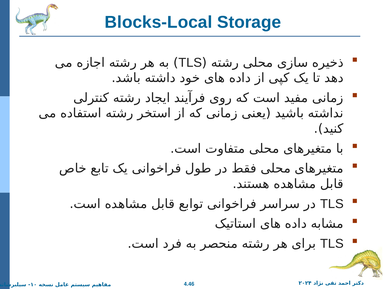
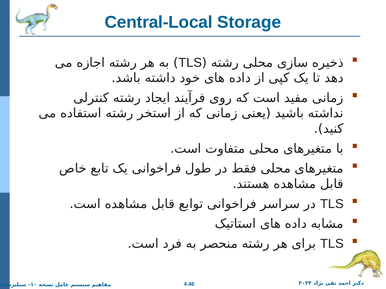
Blocks-Local: Blocks-Local -> Central-Local (159, 22)
